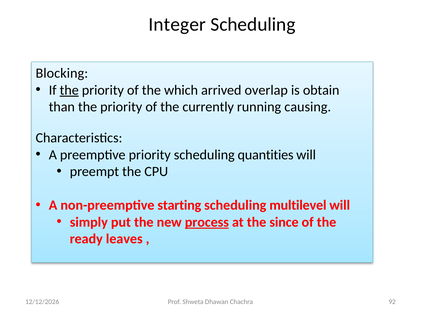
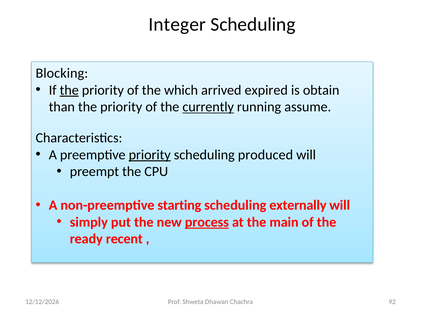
overlap: overlap -> expired (266, 90)
currently underline: none -> present (208, 107)
causing: causing -> assume (308, 107)
priority underline: none -> present (150, 155)
quantities: quantities -> produced (265, 155)
multilevel: multilevel -> externally (298, 205)
since: since -> main (284, 222)
leaves: leaves -> recent (124, 239)
